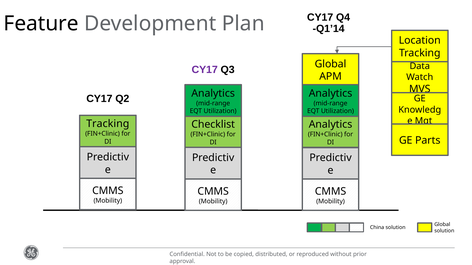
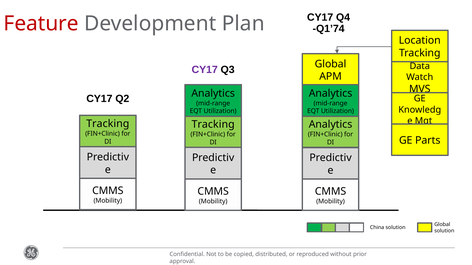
Feature colour: black -> red (41, 24)
Q1’14: Q1’14 -> Q1’74 (329, 29)
Checklist: Checklist -> Tracking (213, 125)
